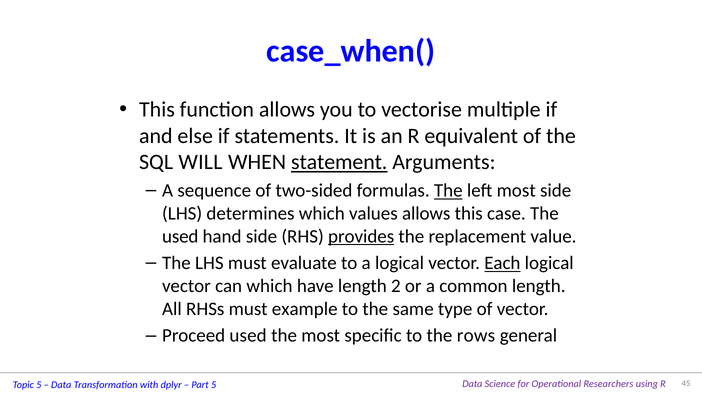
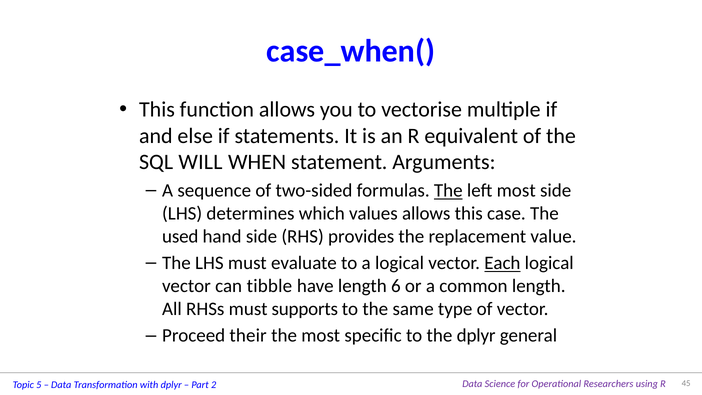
statement underline: present -> none (339, 162)
provides underline: present -> none (361, 236)
can which: which -> tibble (269, 286)
2: 2 -> 6 (396, 286)
example: example -> supports (305, 309)
Proceed used: used -> their (248, 336)
the rows: rows -> dplyr (476, 336)
5: 5 -> 2 (214, 385)
